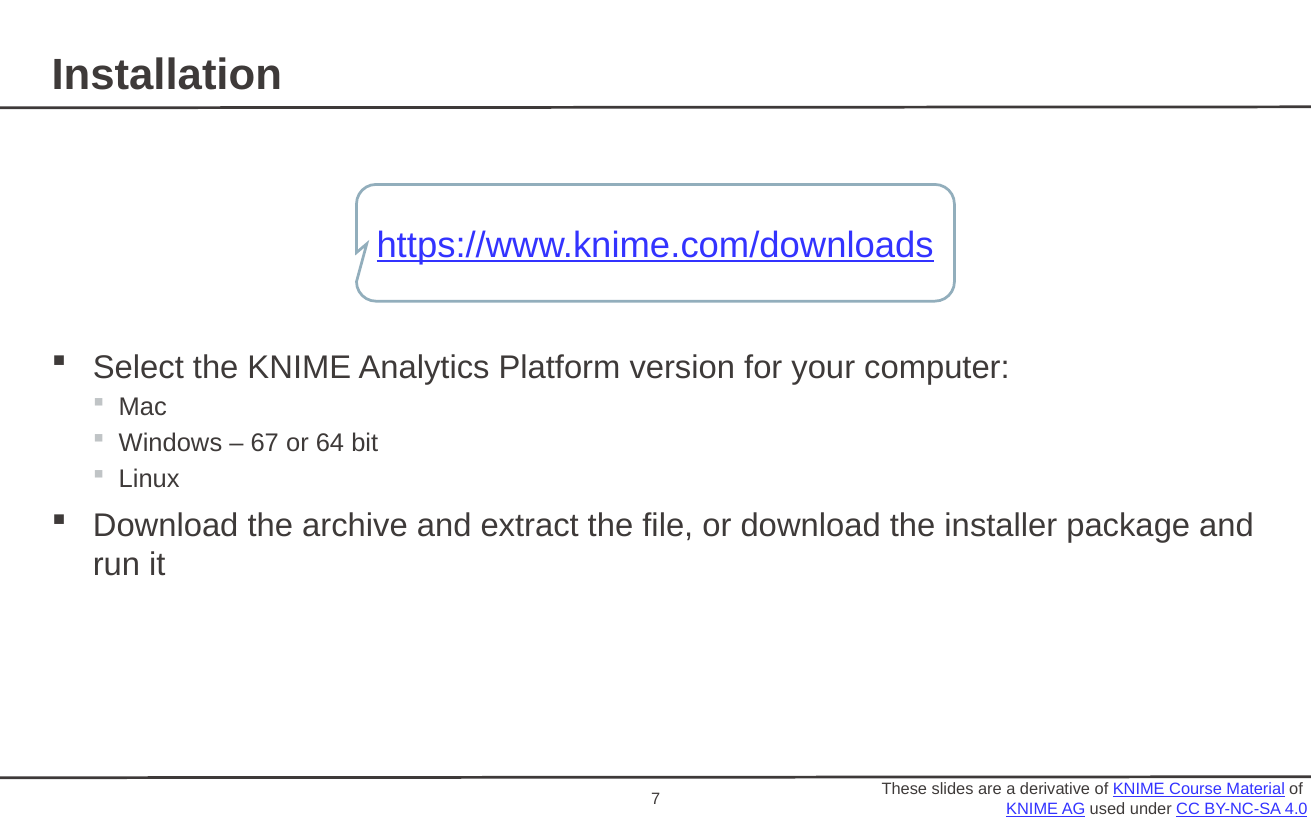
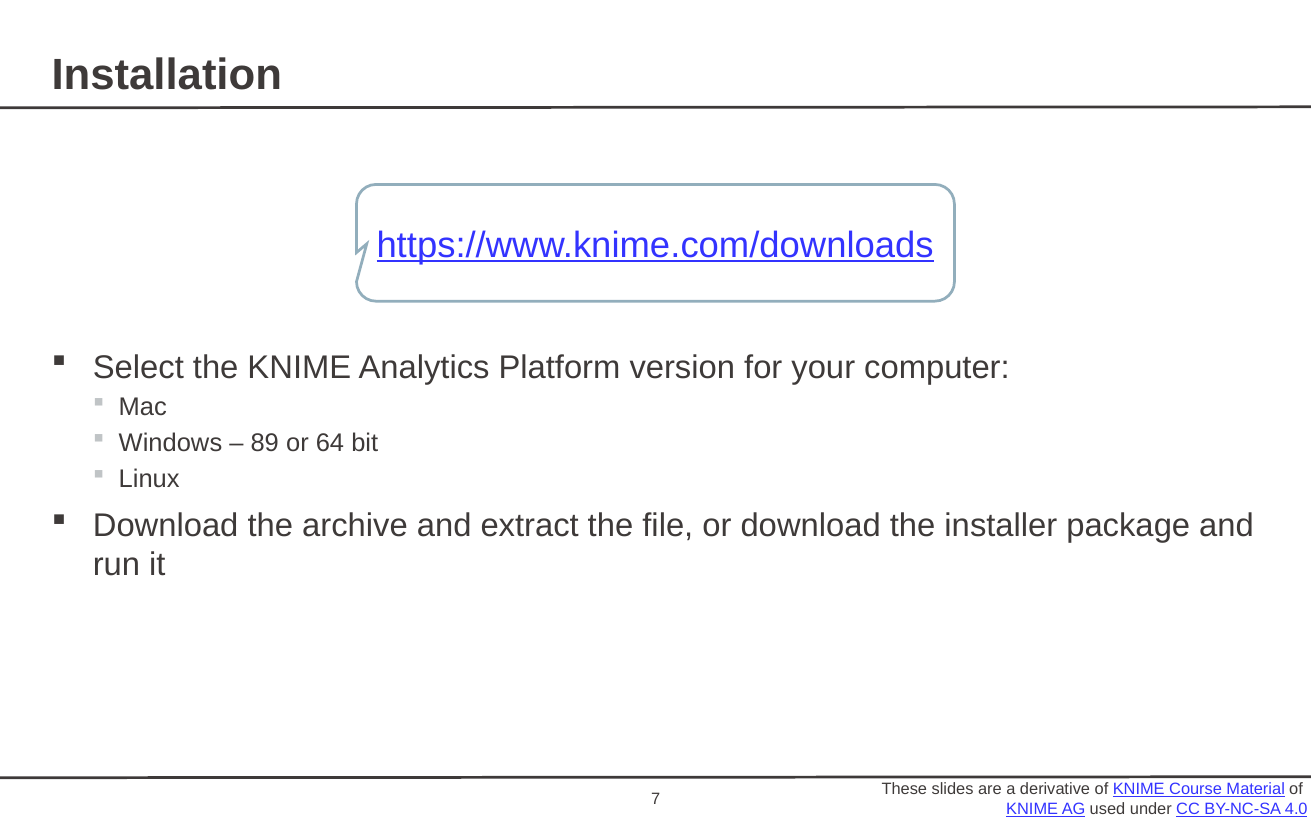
67: 67 -> 89 (265, 444)
